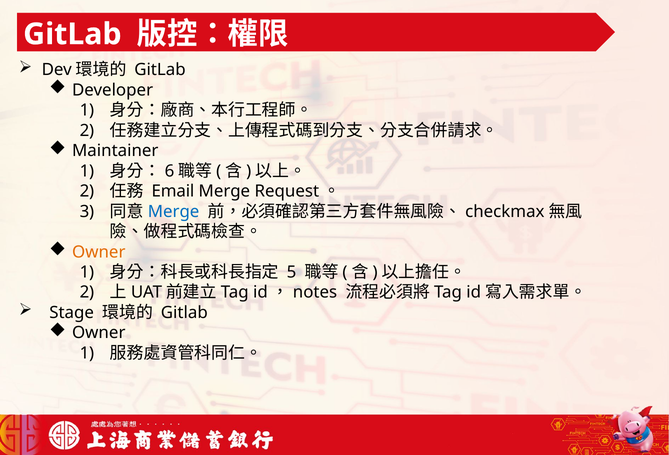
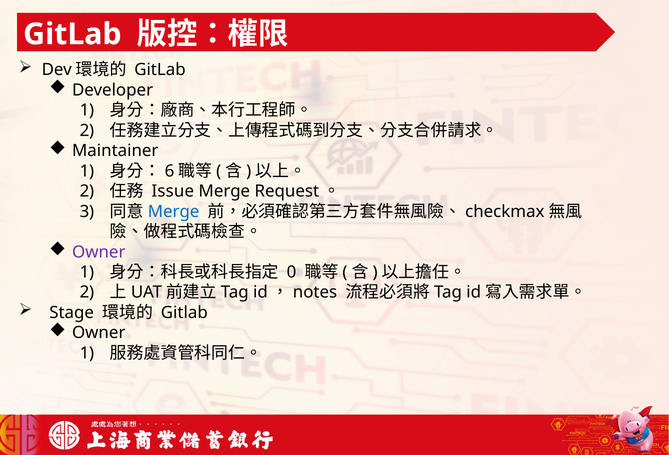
Email: Email -> Issue (173, 191)
Owner colour: orange -> purple (99, 252)
5: 5 -> 0 (291, 272)
